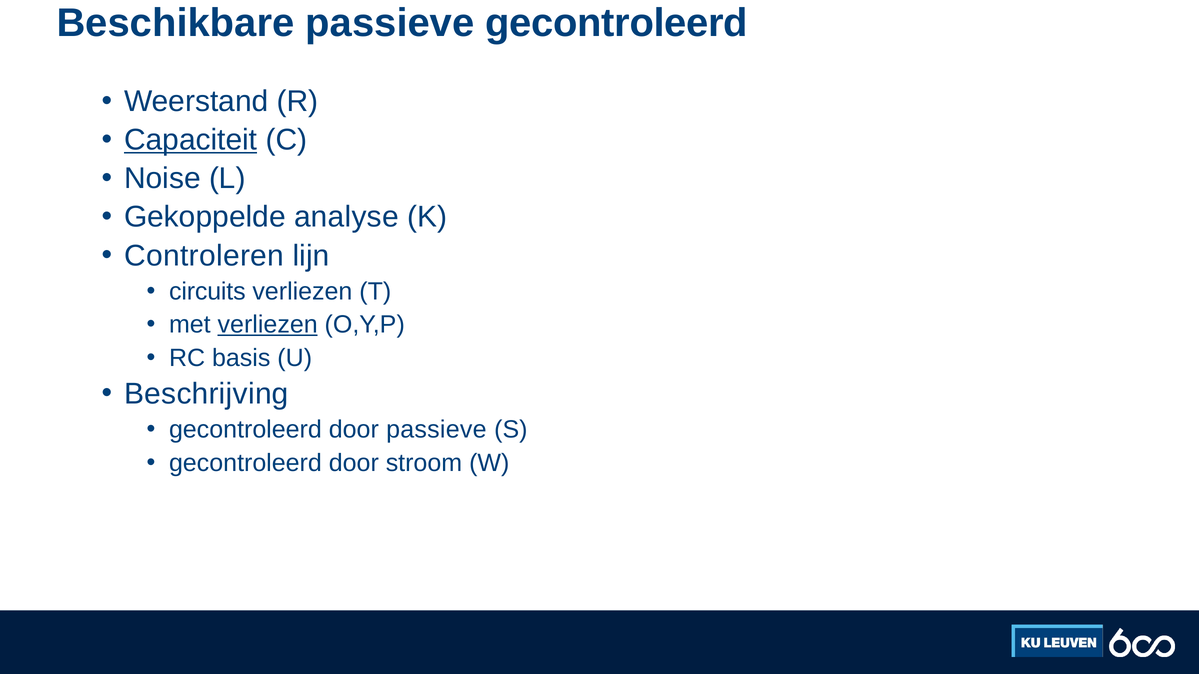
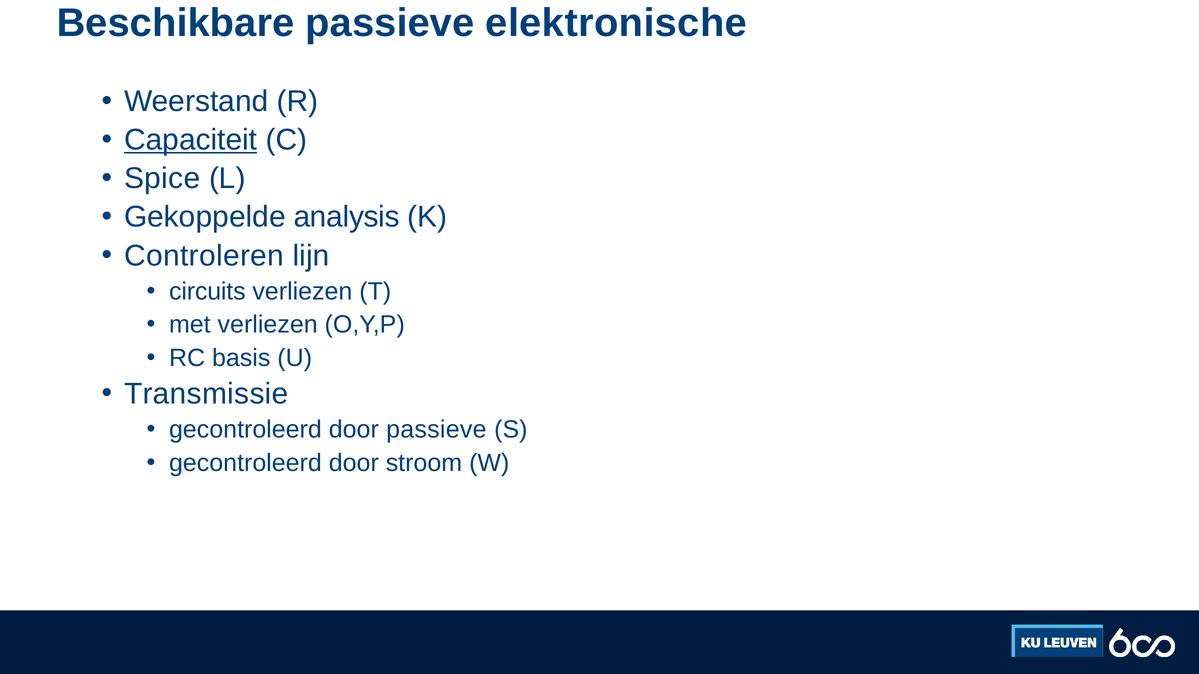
passieve gecontroleerd: gecontroleerd -> elektronische (616, 23)
Noise: Noise -> Spice (162, 179)
analyse: analyse -> analysis (347, 217)
verliezen underline: present -> none (268, 325)
Beschrijving: Beschrijving -> Transmissie (206, 394)
